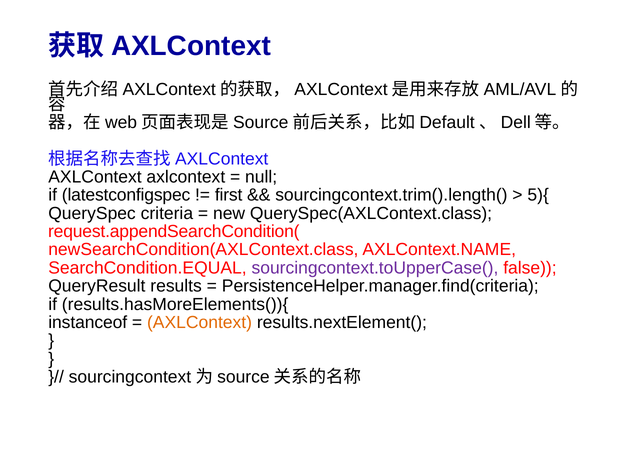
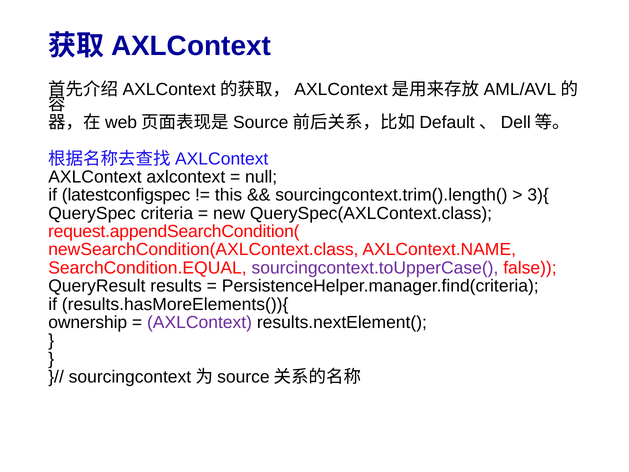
first: first -> this (229, 195)
5){: 5){ -> 3){ (538, 195)
instanceof: instanceof -> ownership (88, 322)
AXLContext colour: orange -> purple (200, 322)
